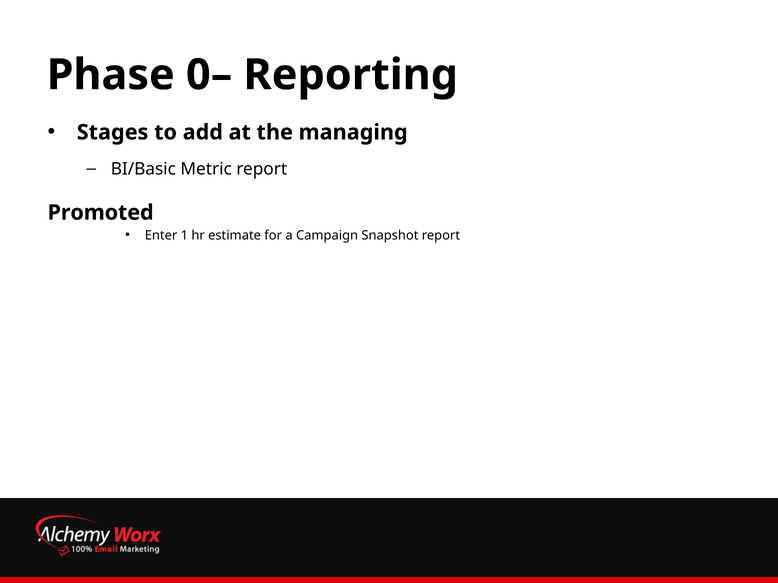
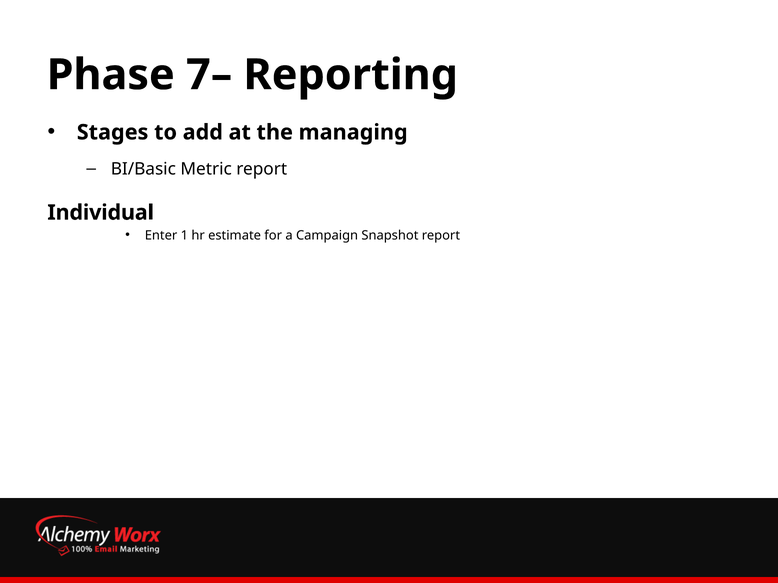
0–: 0– -> 7– (209, 75)
Promoted: Promoted -> Individual (101, 213)
